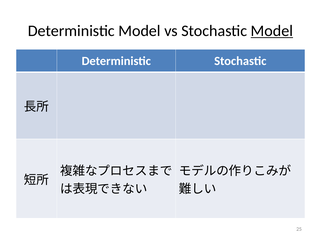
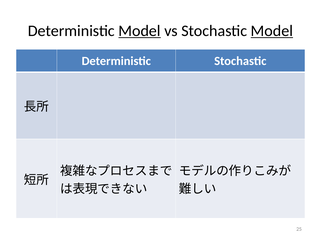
Model underline: none -> present (140, 31)
